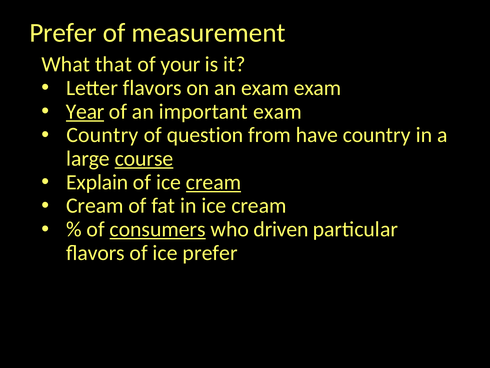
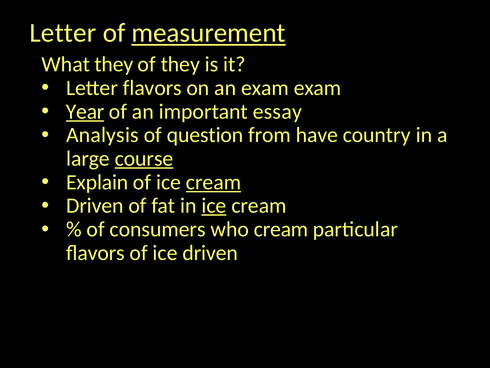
Prefer: Prefer -> Letter (63, 33)
measurement underline: none -> present (209, 33)
What that: that -> they (114, 64)
of your: your -> they (180, 64)
important exam: exam -> essay (277, 111)
Country: Country -> Analysis (102, 135)
Cream: Cream -> Driven (95, 205)
ice underline: none -> present (214, 205)
consumers underline: present -> none (158, 229)
who driven: driven -> cream (281, 229)
ice prefer: prefer -> driven (210, 253)
